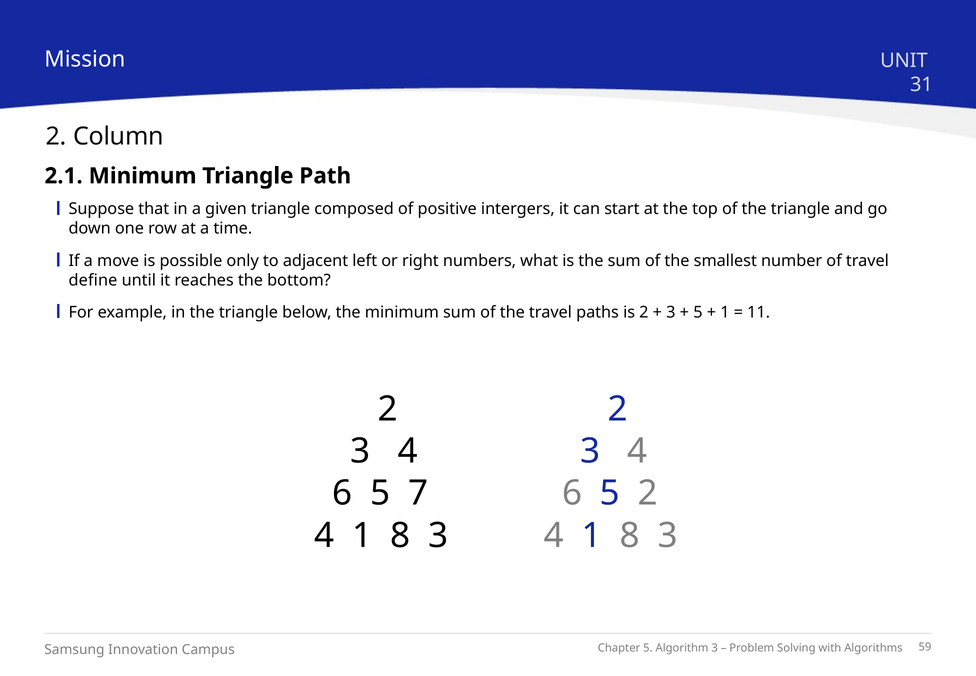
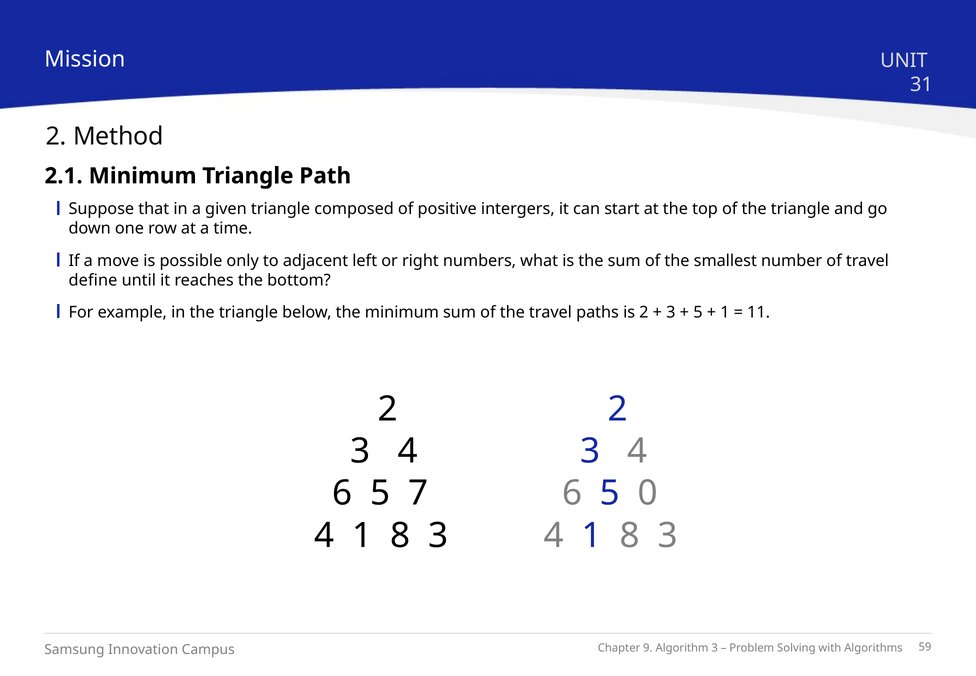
Column: Column -> Method (118, 136)
5 2: 2 -> 0 (648, 493)
5: 5 -> 9 (648, 648)
